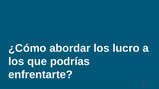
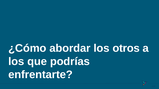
lucro: lucro -> otros (126, 48)
